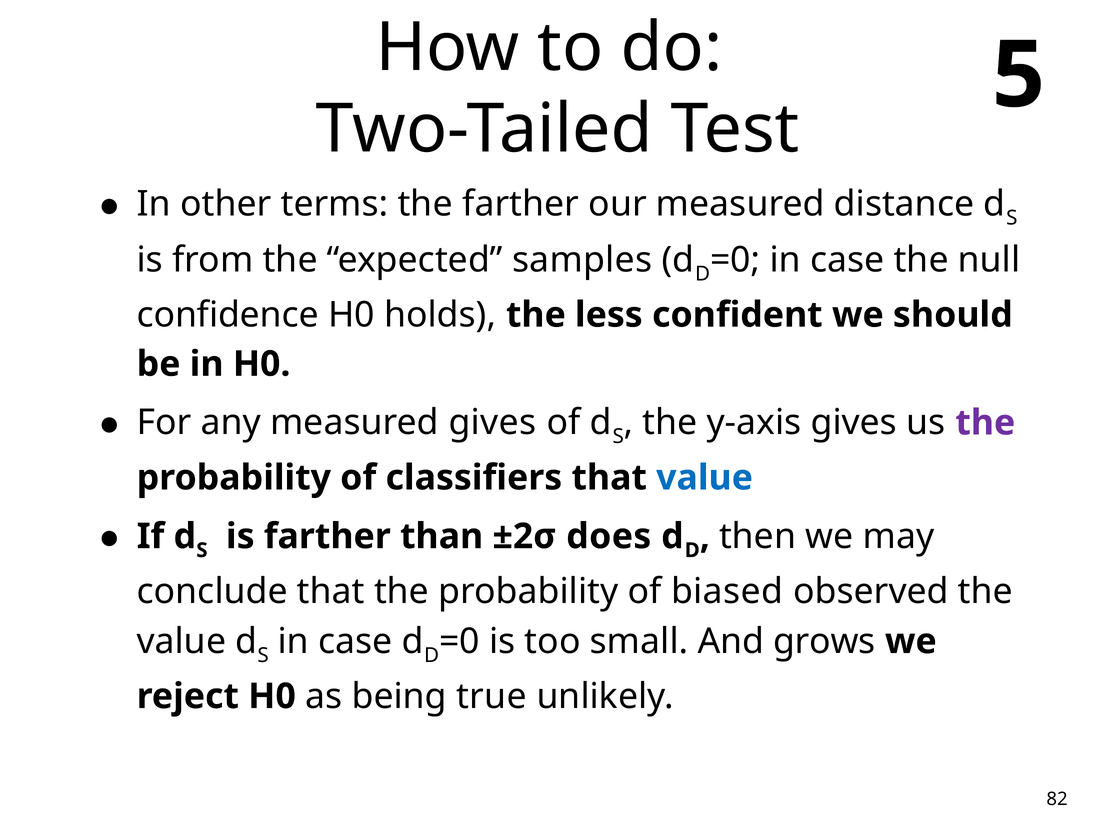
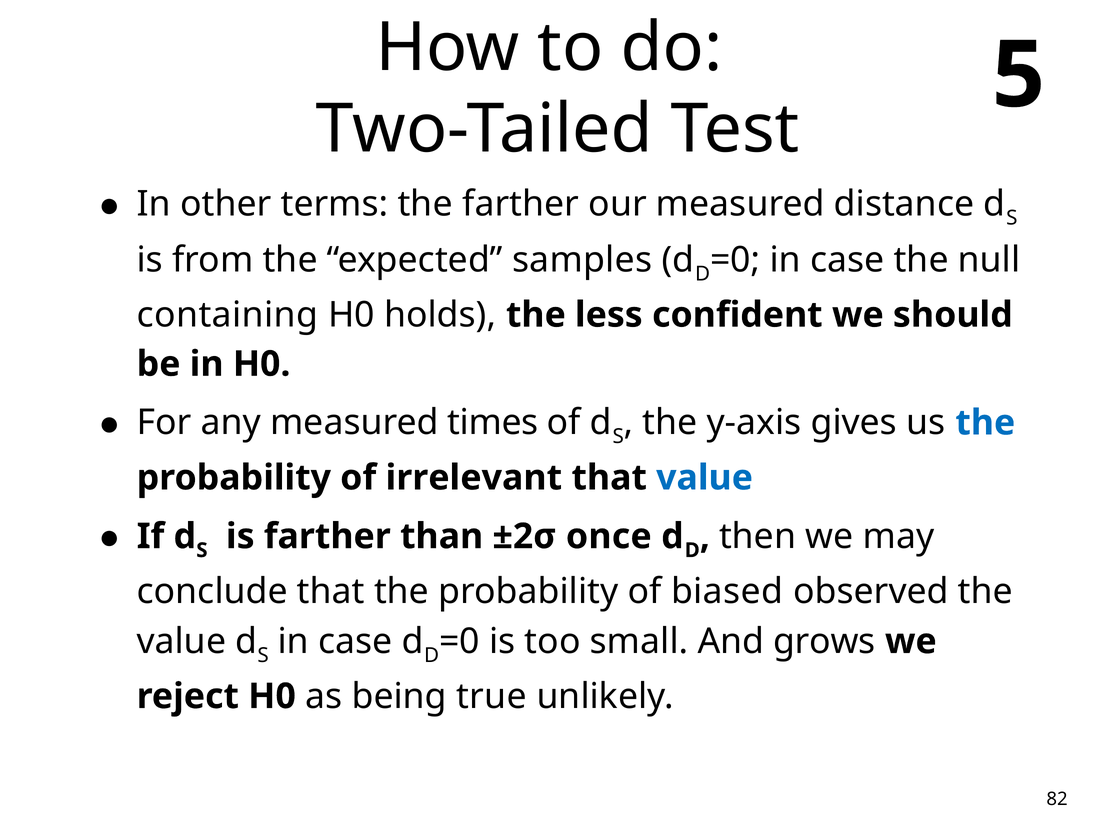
confidence: confidence -> containing (228, 315)
measured gives: gives -> times (493, 423)
the colour: purple -> blue (985, 423)
classifiers: classifiers -> irrelevant (474, 478)
does: does -> once (609, 536)
